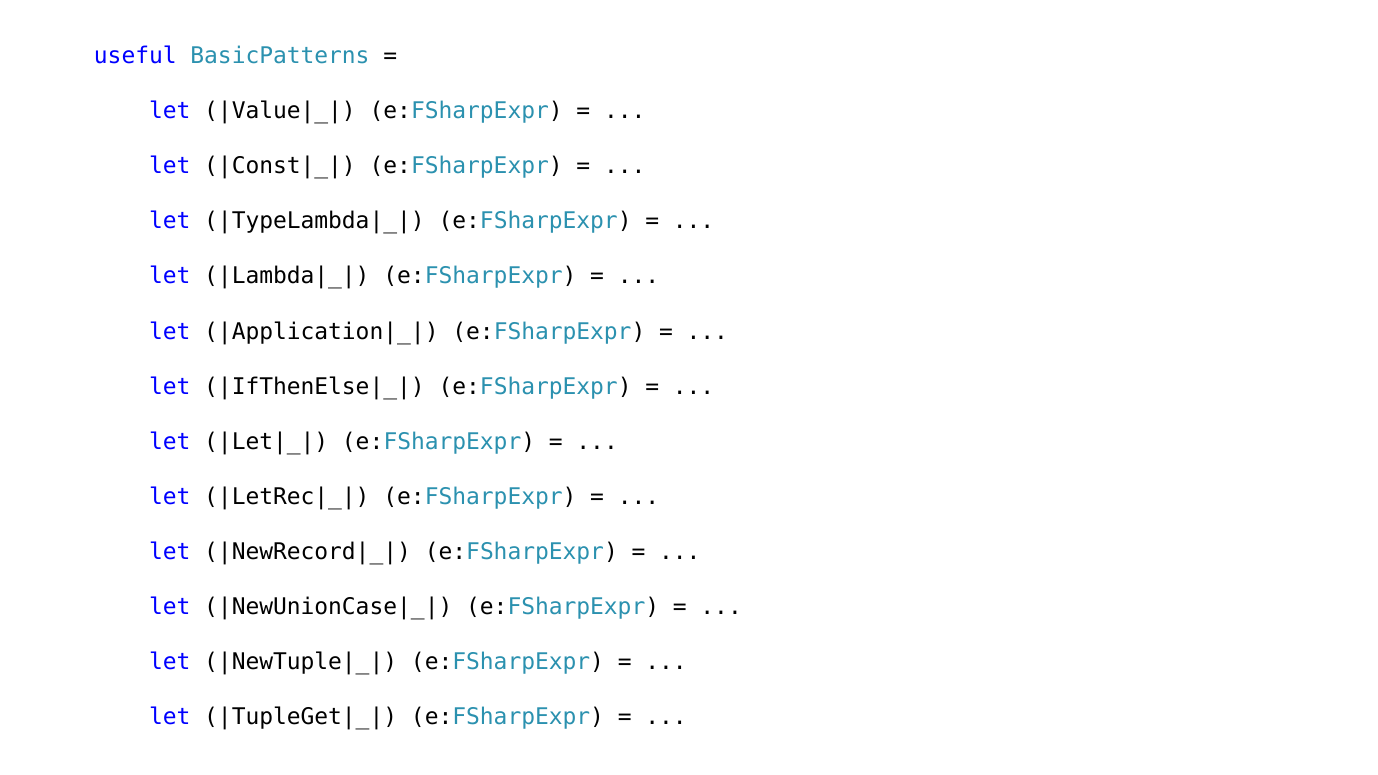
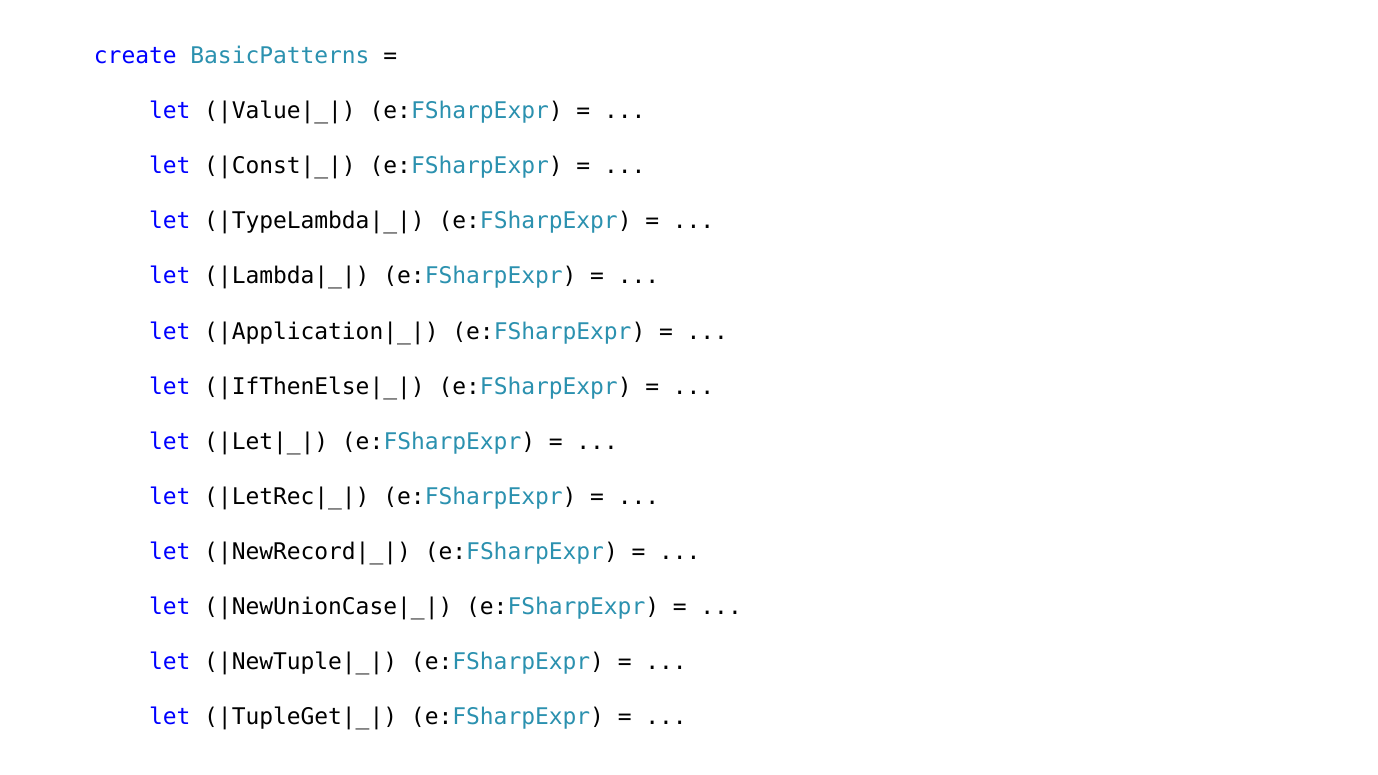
useful: useful -> create (135, 56)
